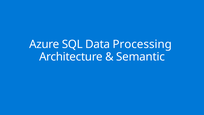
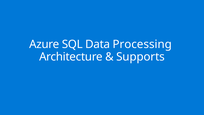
Semantic: Semantic -> Supports (140, 57)
